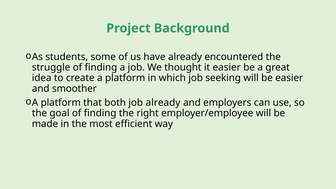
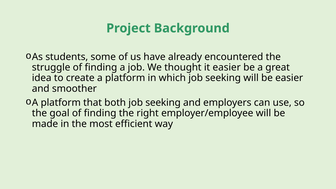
both job already: already -> seeking (163, 103)
